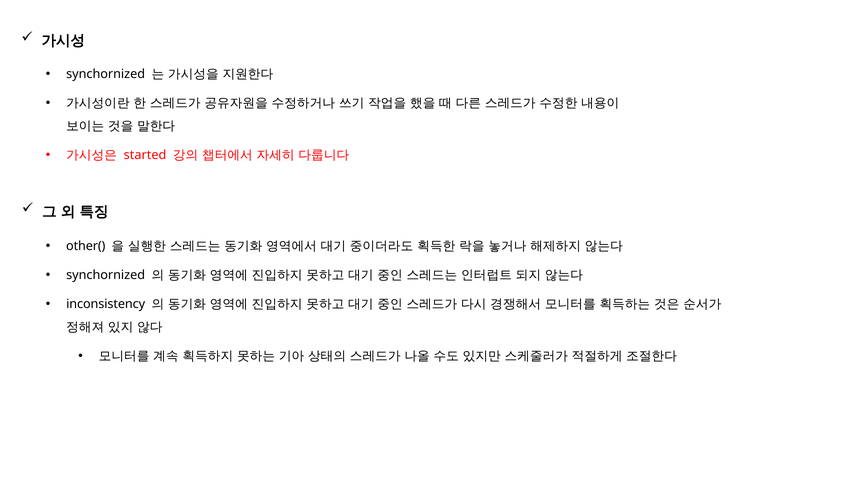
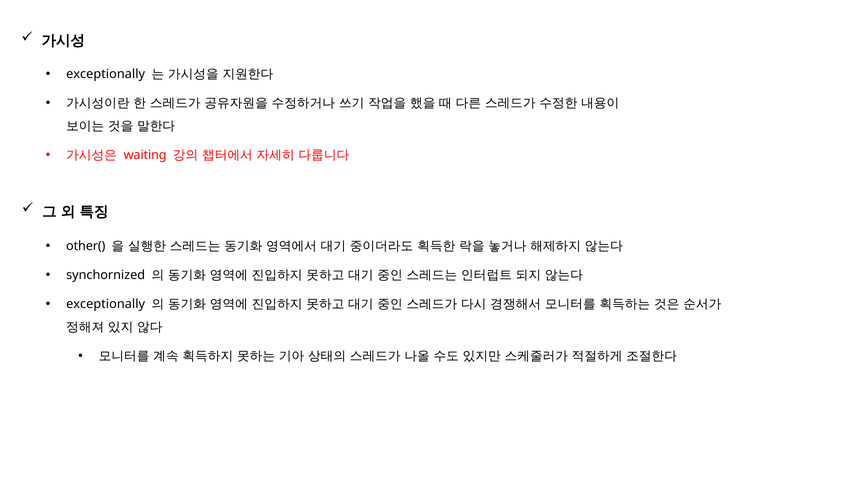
synchornized: synchornized -> exceptionally (106, 74)
started: started -> waiting (145, 155)
inconsistency: inconsistency -> exceptionally (106, 304)
